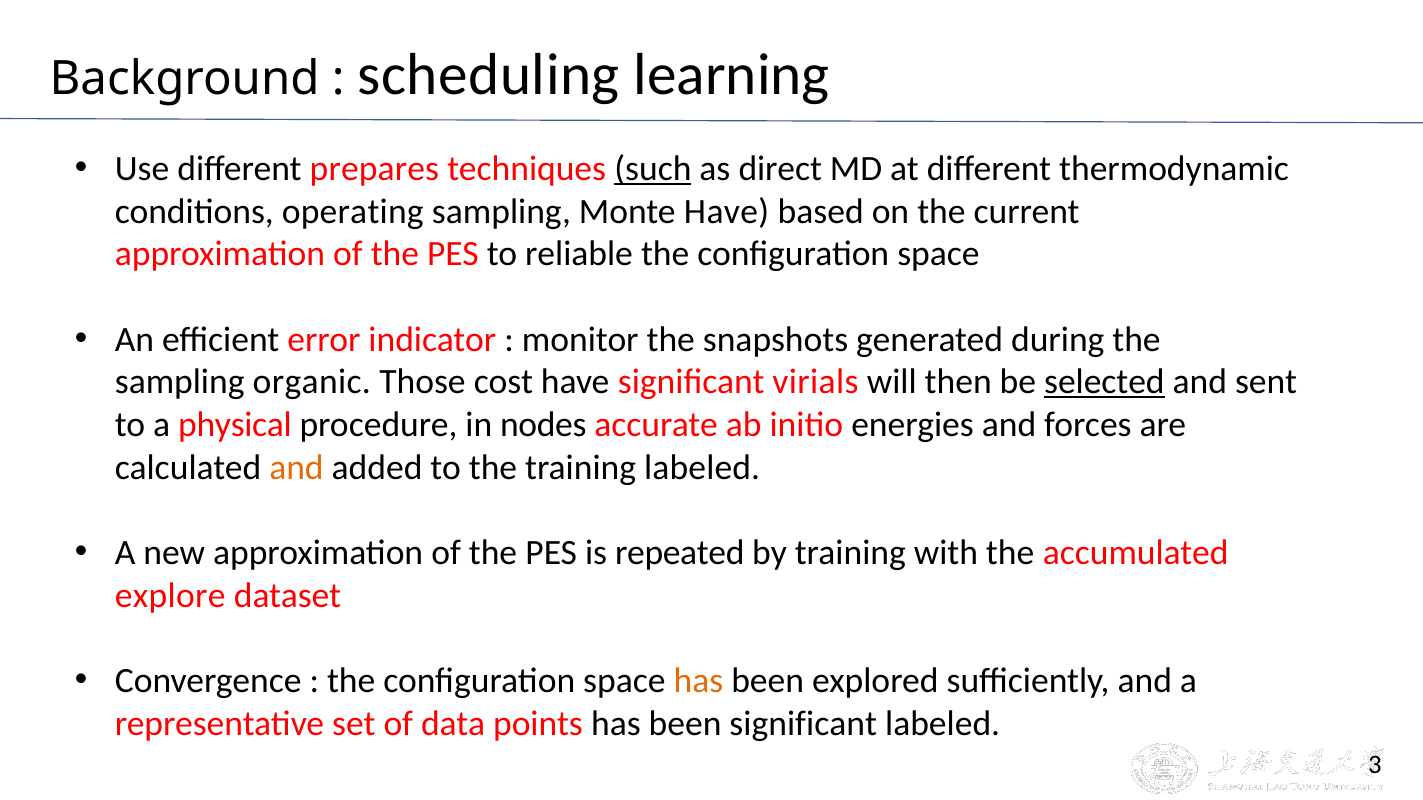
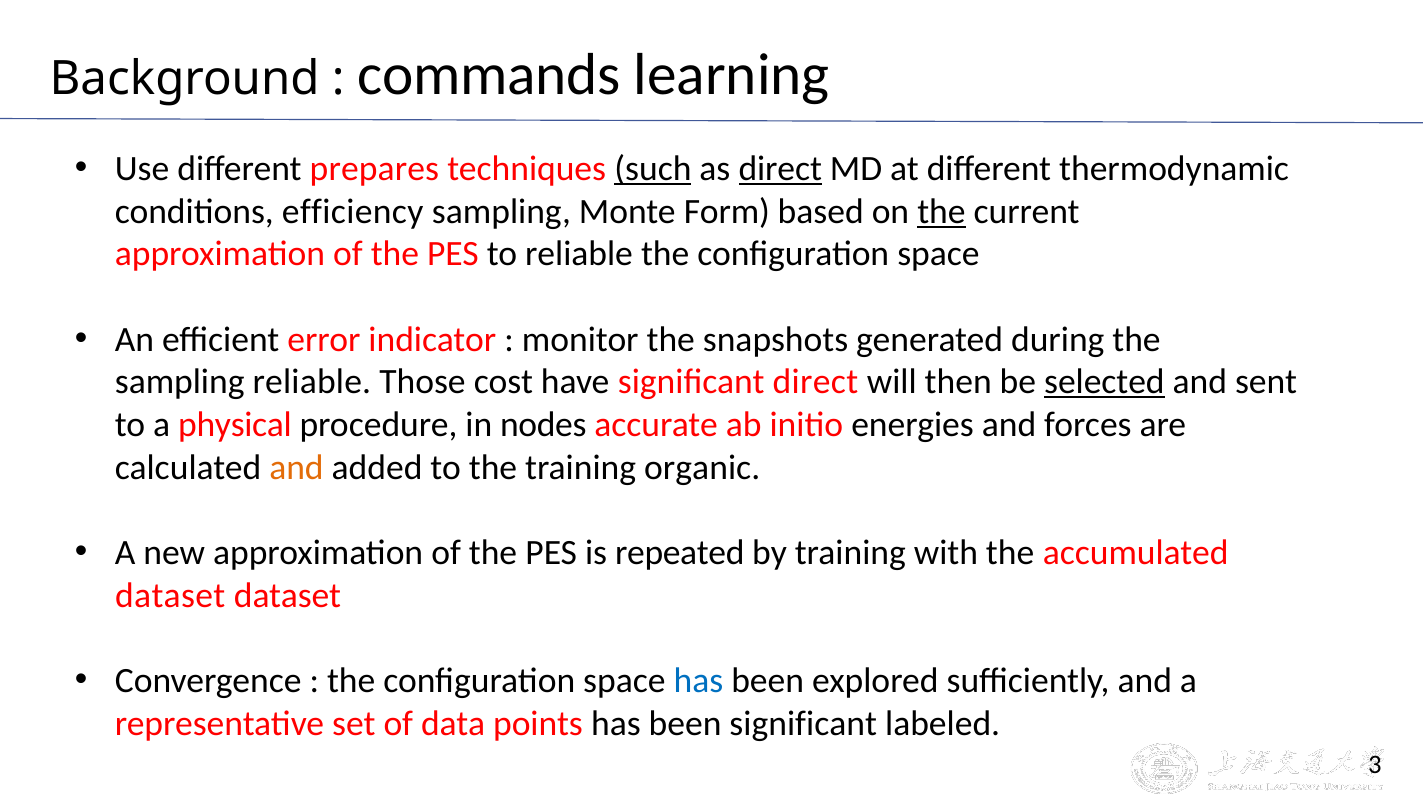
scheduling: scheduling -> commands (489, 75)
direct underline: none -> present (780, 169)
operating: operating -> efficiency (353, 211)
Monte Have: Have -> Form (727, 211)
the underline: none -> present (941, 211)
sampling organic: organic -> reliable (312, 382)
significant virials: virials -> direct (815, 382)
training labeled: labeled -> organic (702, 468)
explore: explore -> dataset (170, 596)
has colour: orange -> blue (698, 681)
